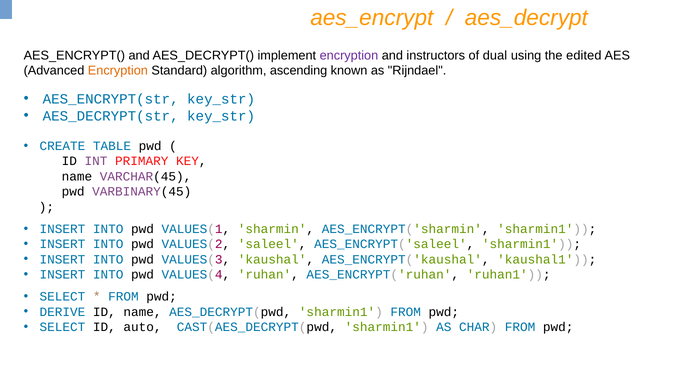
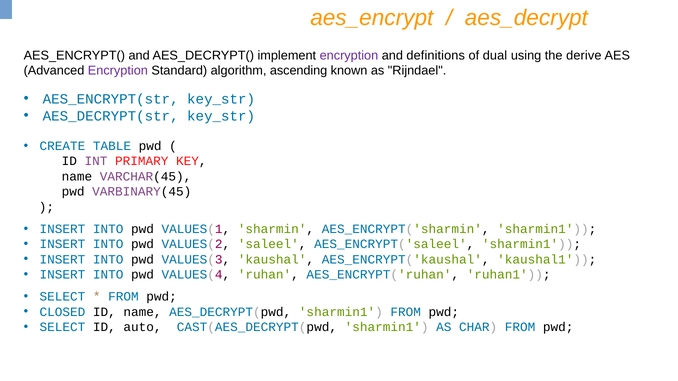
instructors: instructors -> definitions (436, 56)
edited: edited -> derive (584, 56)
Encryption colour: orange -> purple (118, 71)
DERIVE: DERIVE -> CLOSED (62, 312)
